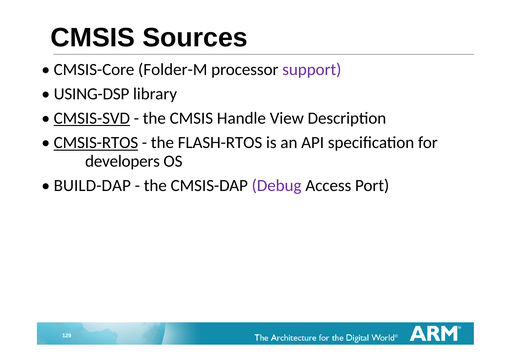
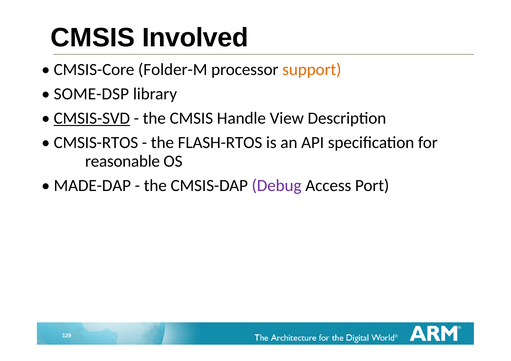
Sources: Sources -> Involved (195, 38)
support colour: purple -> orange (312, 69)
USING-DSP: USING-DSP -> SOME-DSP (91, 94)
CMSIS-RTOS underline: present -> none (96, 143)
developers: developers -> reasonable (122, 161)
BUILD-DAP: BUILD-DAP -> MADE-DAP (92, 186)
